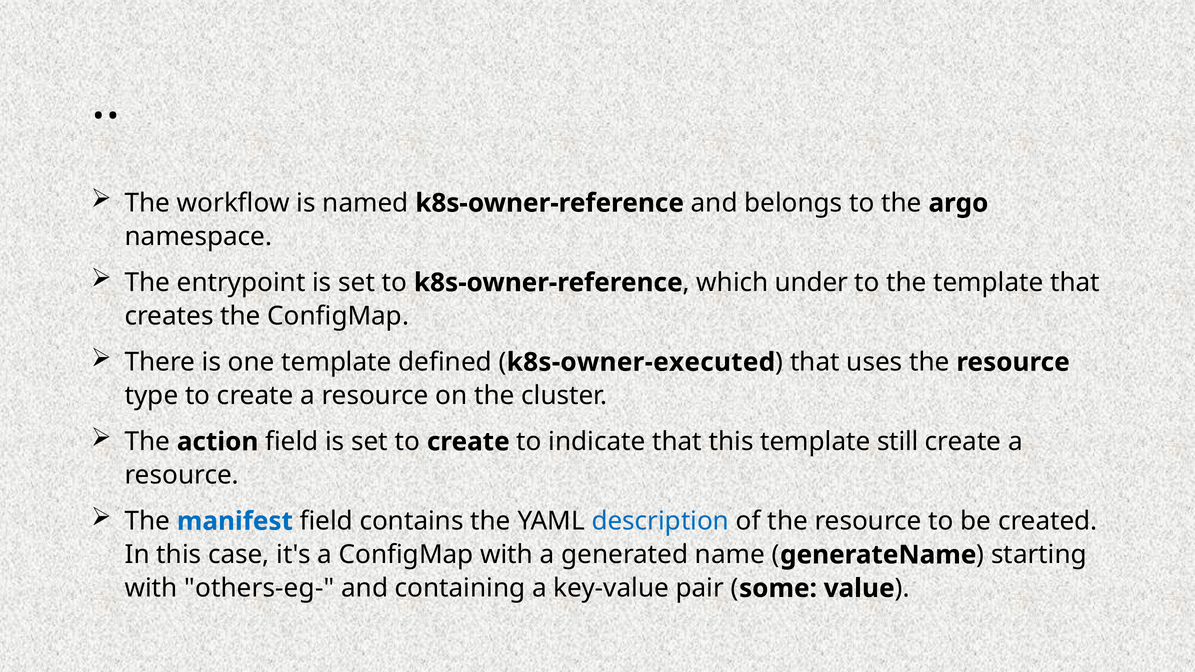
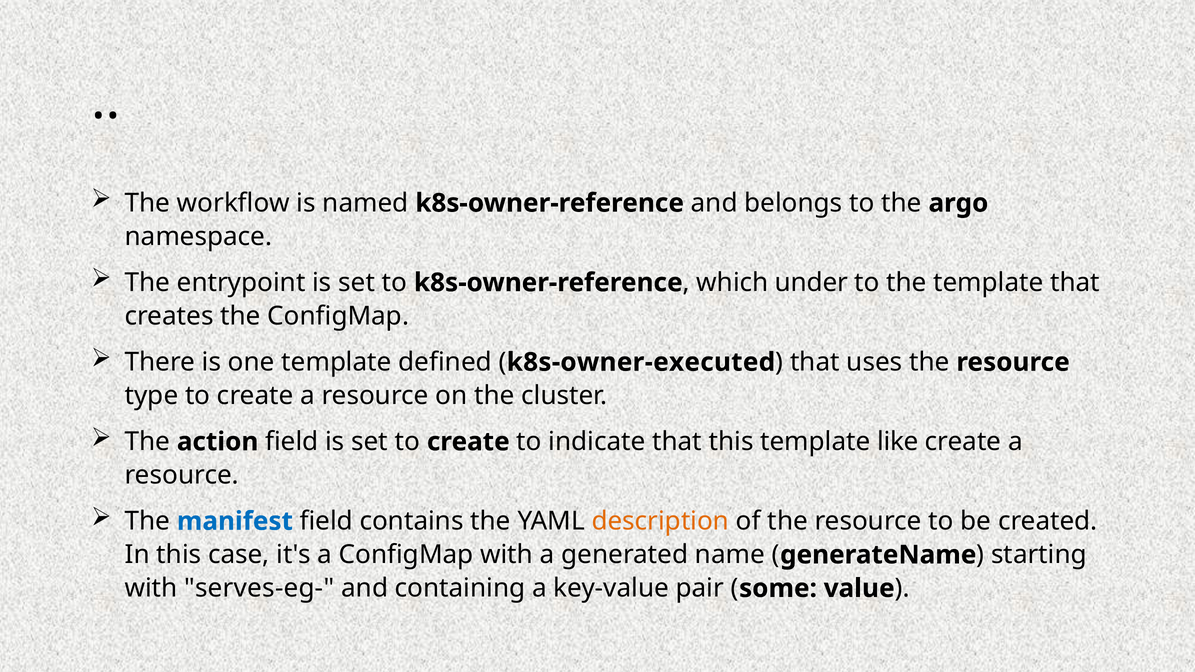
still: still -> like (898, 442)
description colour: blue -> orange (660, 521)
others-eg-: others-eg- -> serves-eg- (259, 589)
